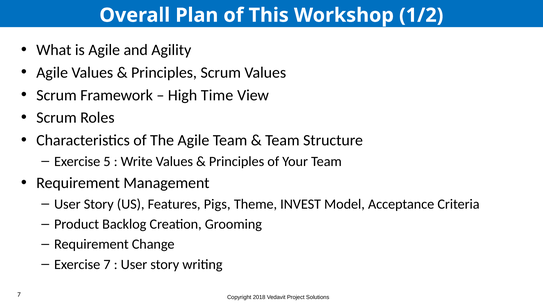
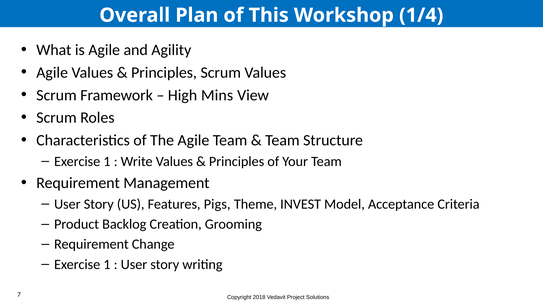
1/2: 1/2 -> 1/4 (421, 15)
Time: Time -> Mins (217, 95)
5: 5 -> 1 (107, 162)
7: 7 -> 1 (107, 265)
